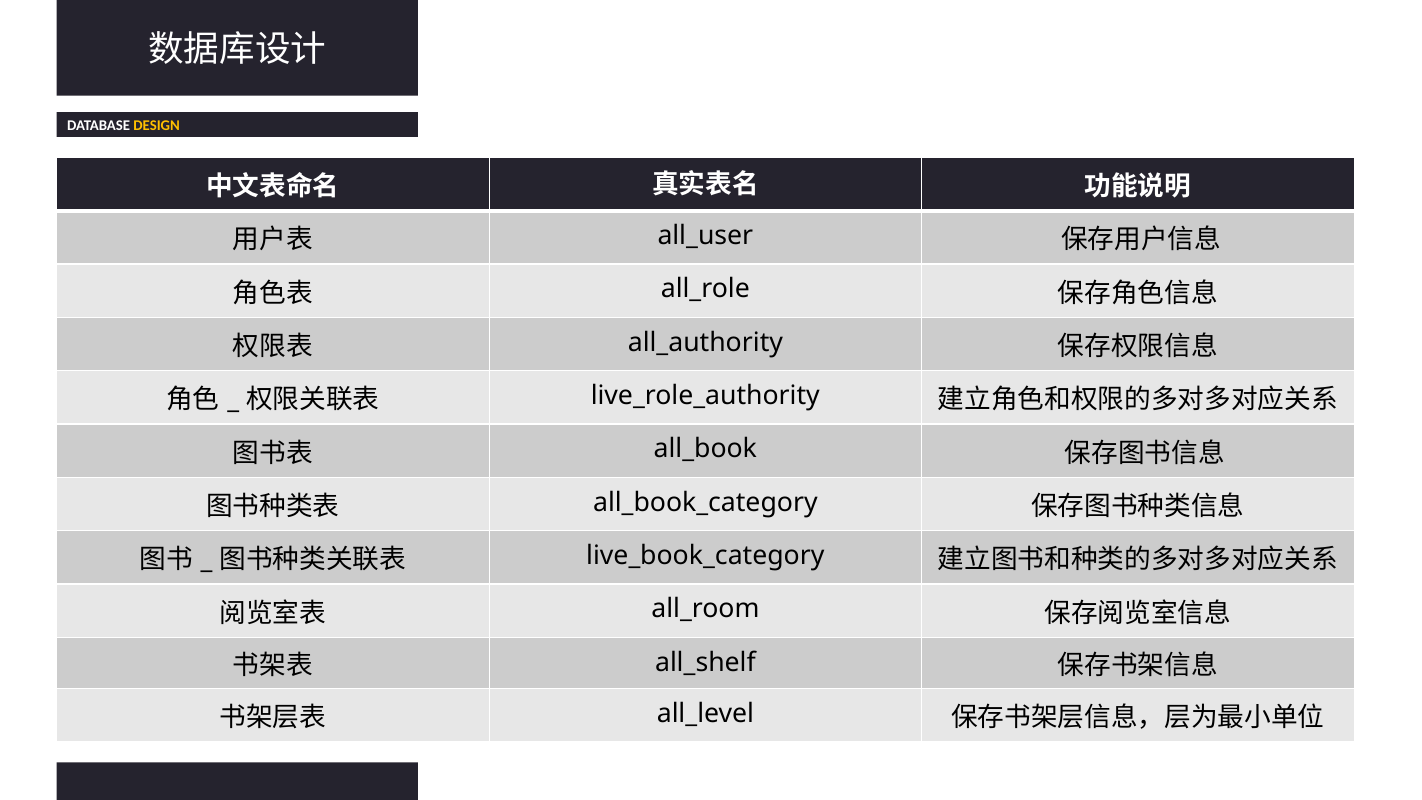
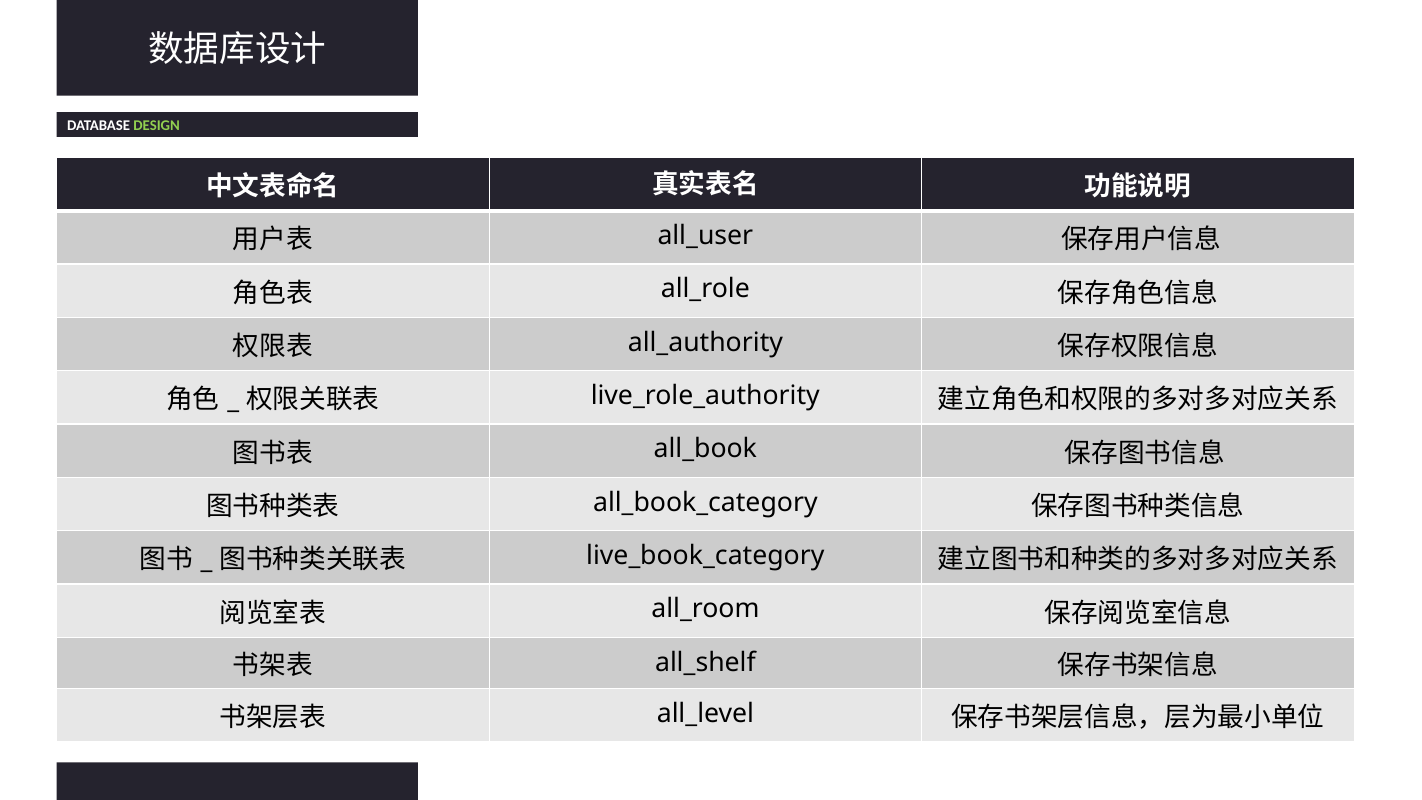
DESIGN colour: yellow -> light green (157, 126)
